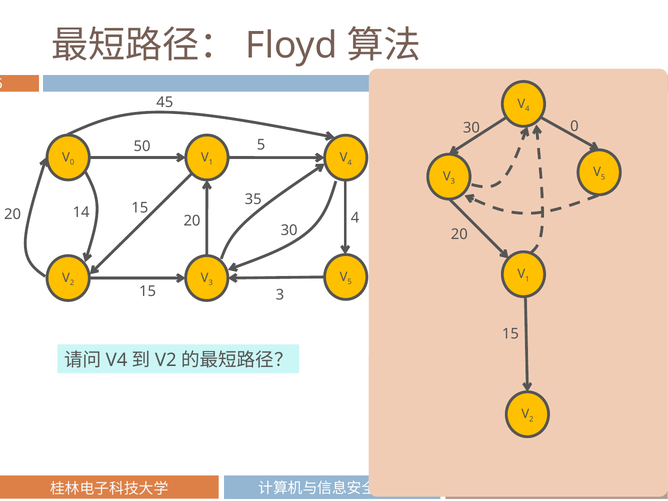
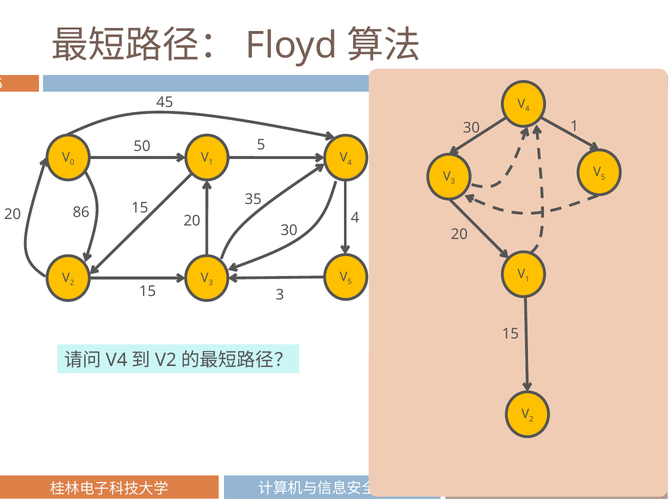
0: 0 -> 1 (574, 126)
14: 14 -> 86 (81, 212)
